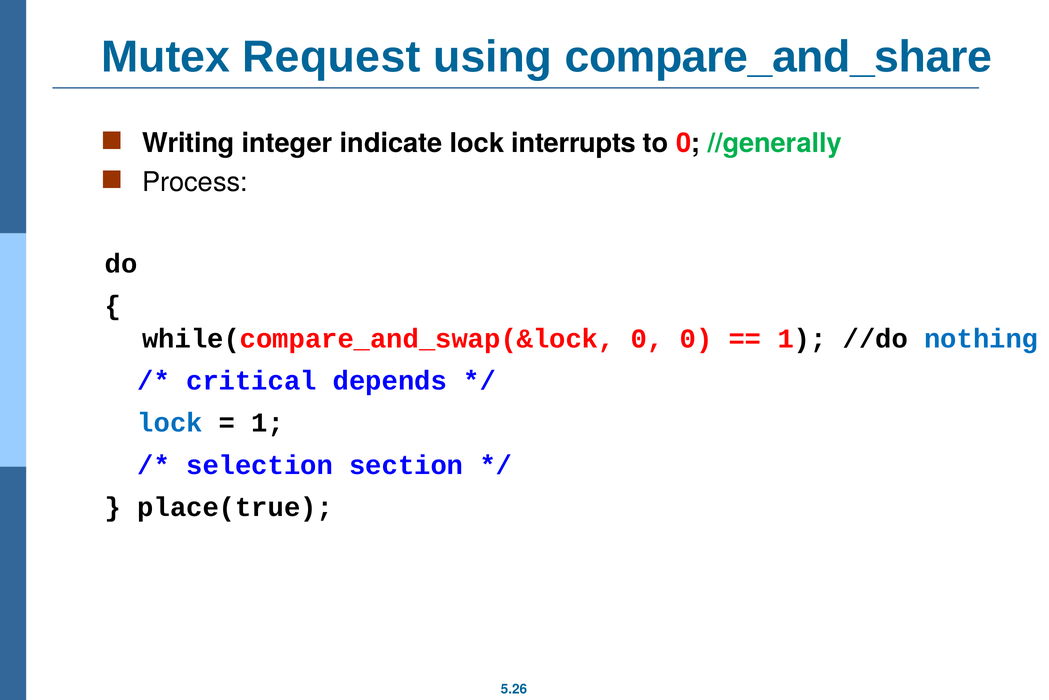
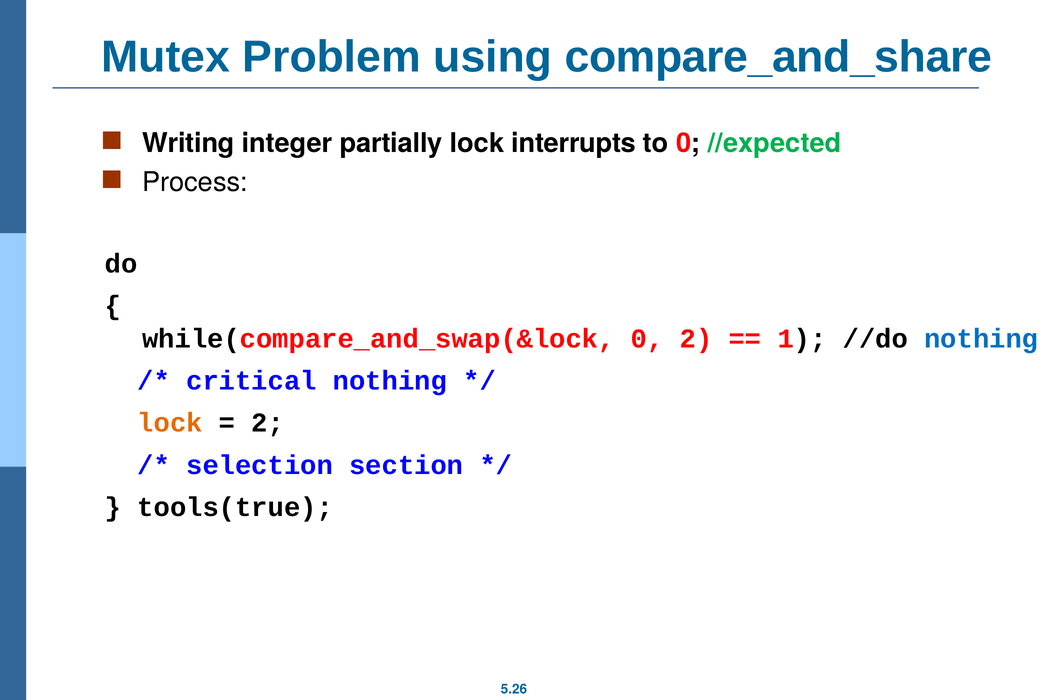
Request: Request -> Problem (332, 57)
indicate: indicate -> partially (391, 143)
//generally: //generally -> //expected (775, 143)
0 0: 0 -> 2 (696, 338)
critical depends: depends -> nothing (390, 380)
lock colour: blue -> orange (170, 423)
1: 1 -> 2 (268, 423)
place(true: place(true -> tools(true (235, 507)
